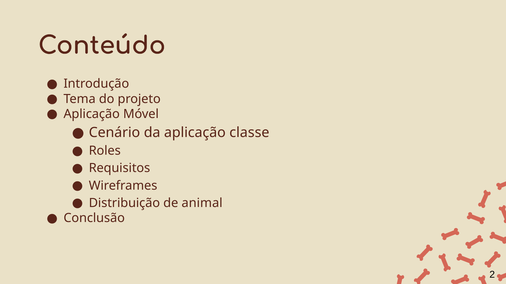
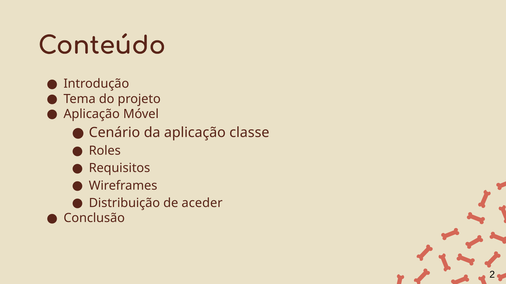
animal: animal -> aceder (202, 203)
